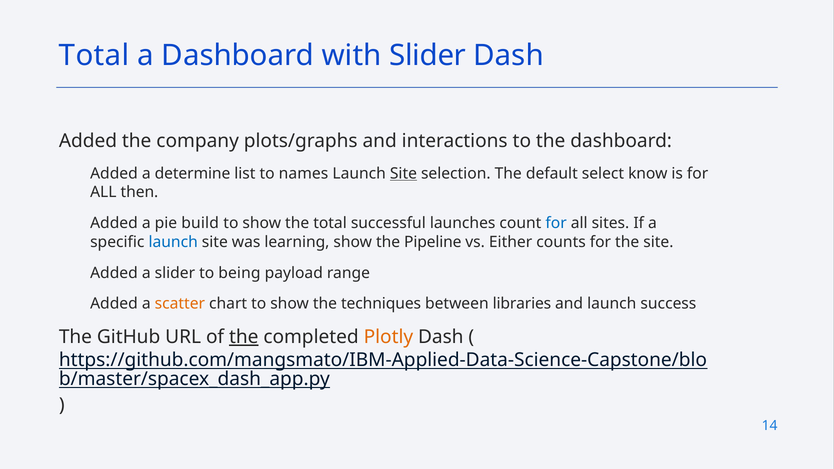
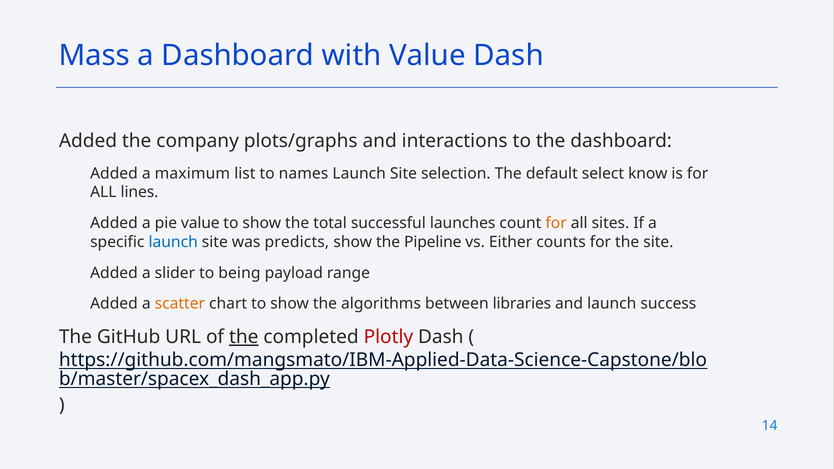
Total: Total -> Mass (94, 56)
with Slider: Slider -> Value (427, 56)
determine: determine -> maximum (192, 174)
Site underline: present -> none (403, 174)
then: then -> lines (139, 192)
pie build: build -> value (200, 223)
for colour: blue -> orange (556, 223)
learning: learning -> predicts (297, 242)
techniques: techniques -> algorithms (381, 304)
Plotly colour: orange -> red (388, 337)
